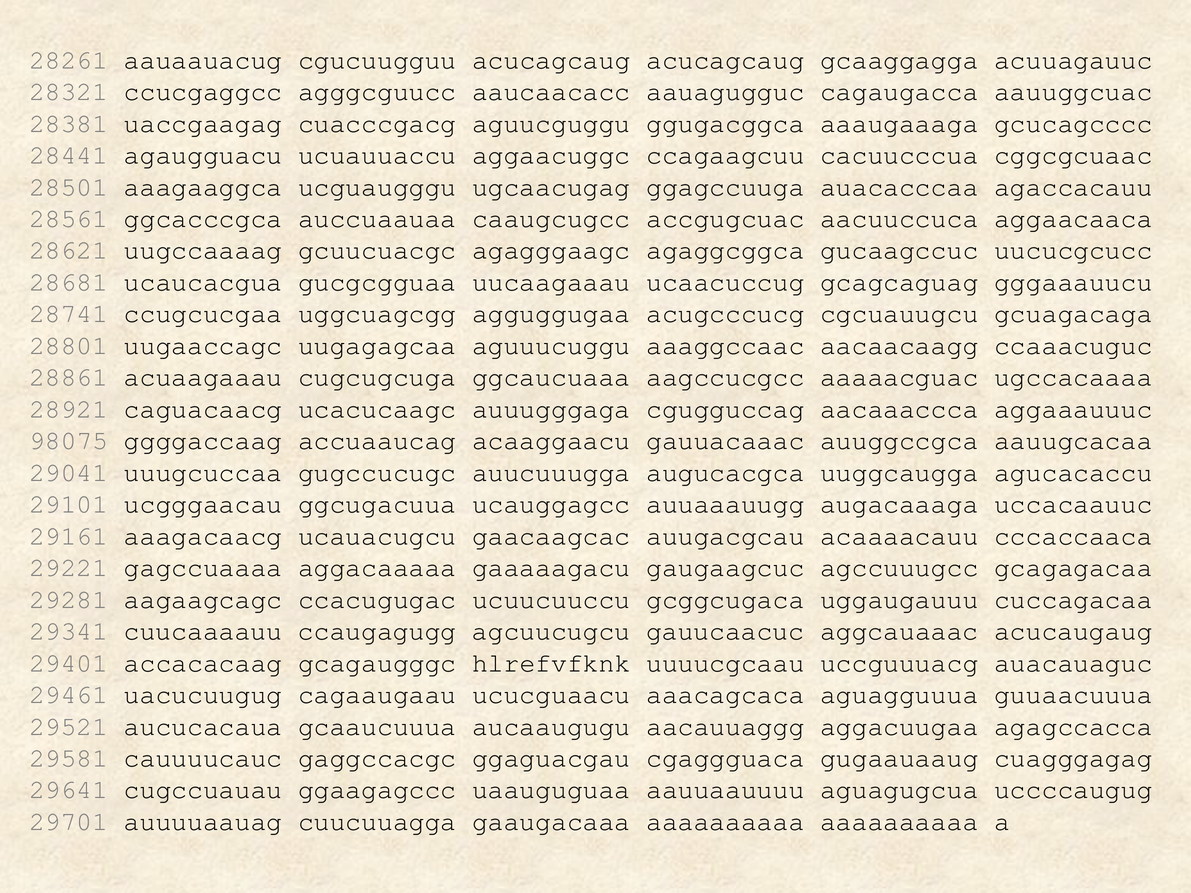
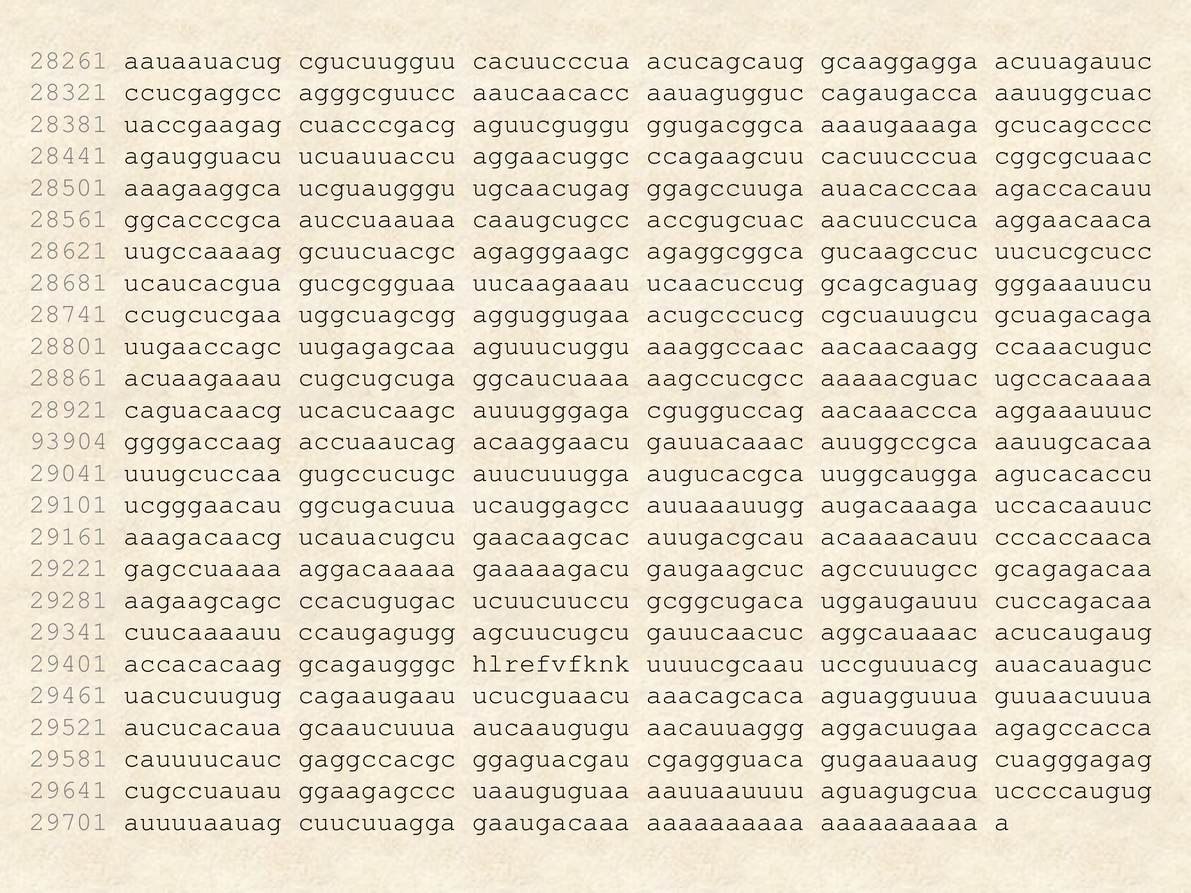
cgucuugguu acucagcaug: acucagcaug -> cacuucccua (551, 60)
98075: 98075 -> 93904 (69, 441)
